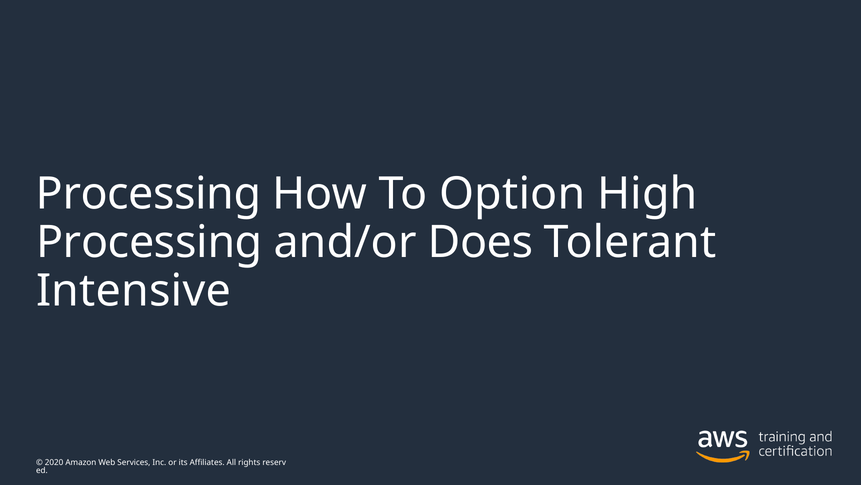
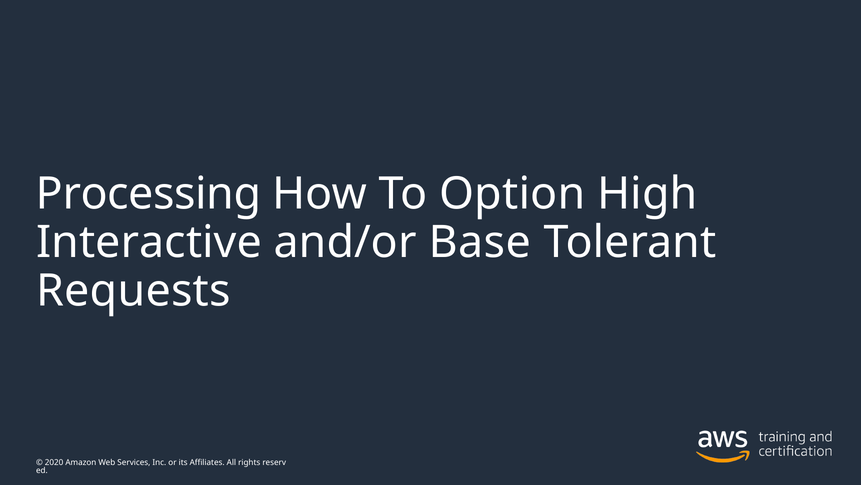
Processing: Processing -> Interactive (149, 242)
Does: Does -> Base (480, 242)
Intensive: Intensive -> Requests (133, 290)
